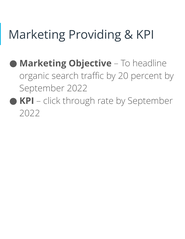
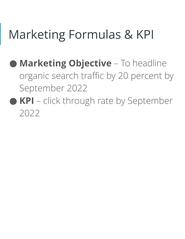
Providing: Providing -> Formulas (95, 35)
